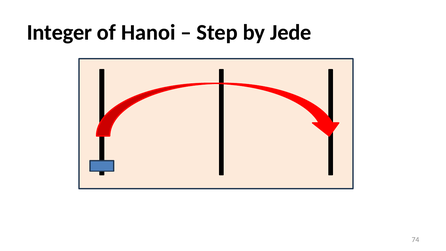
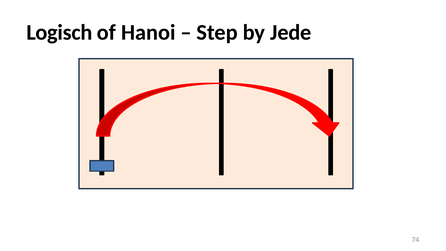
Integer: Integer -> Logisch (59, 32)
